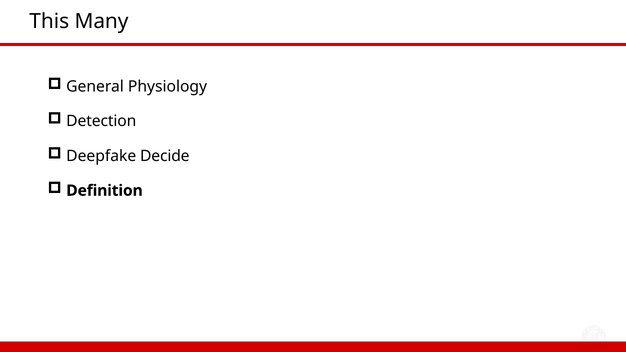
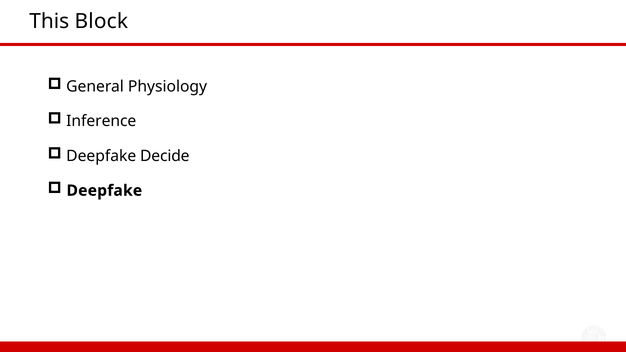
Many: Many -> Block (101, 21)
Detection: Detection -> Inference (101, 121)
Definition: Definition -> Deepfake (104, 191)
